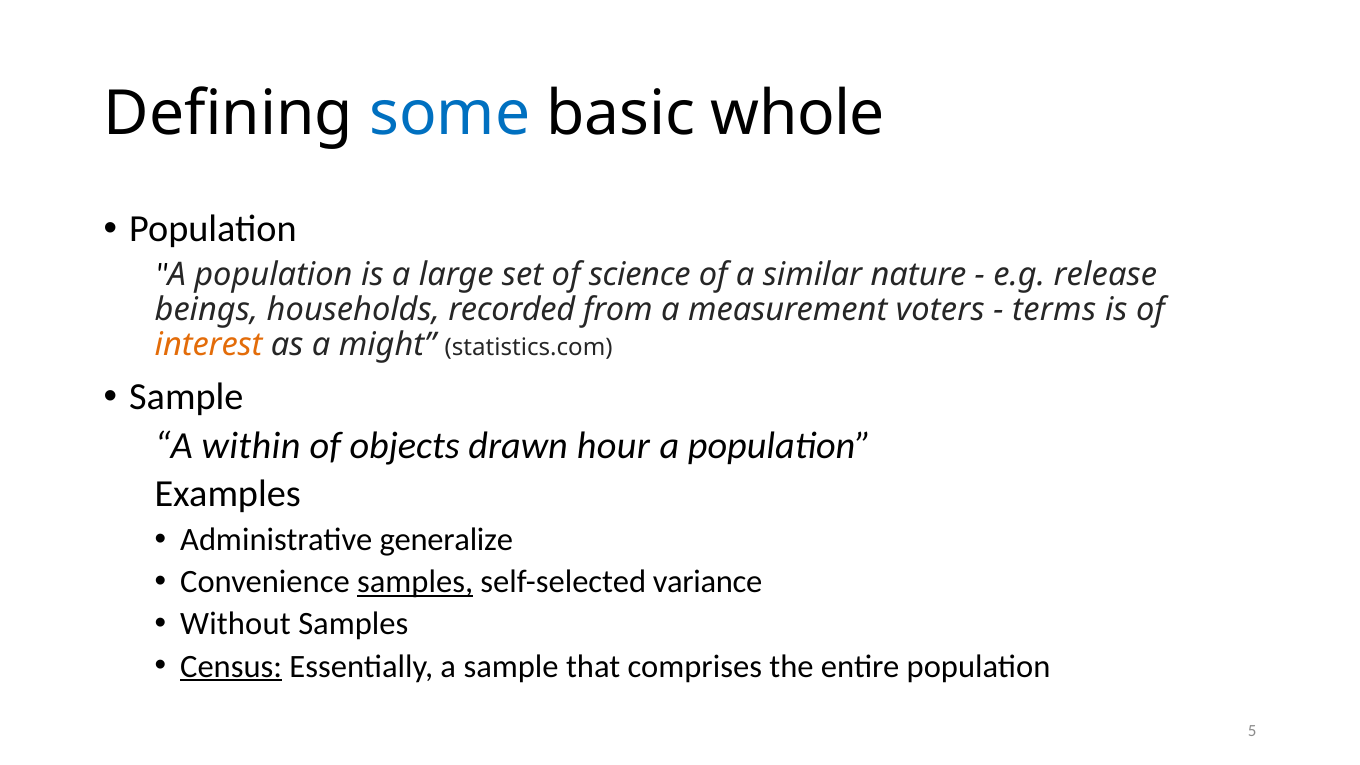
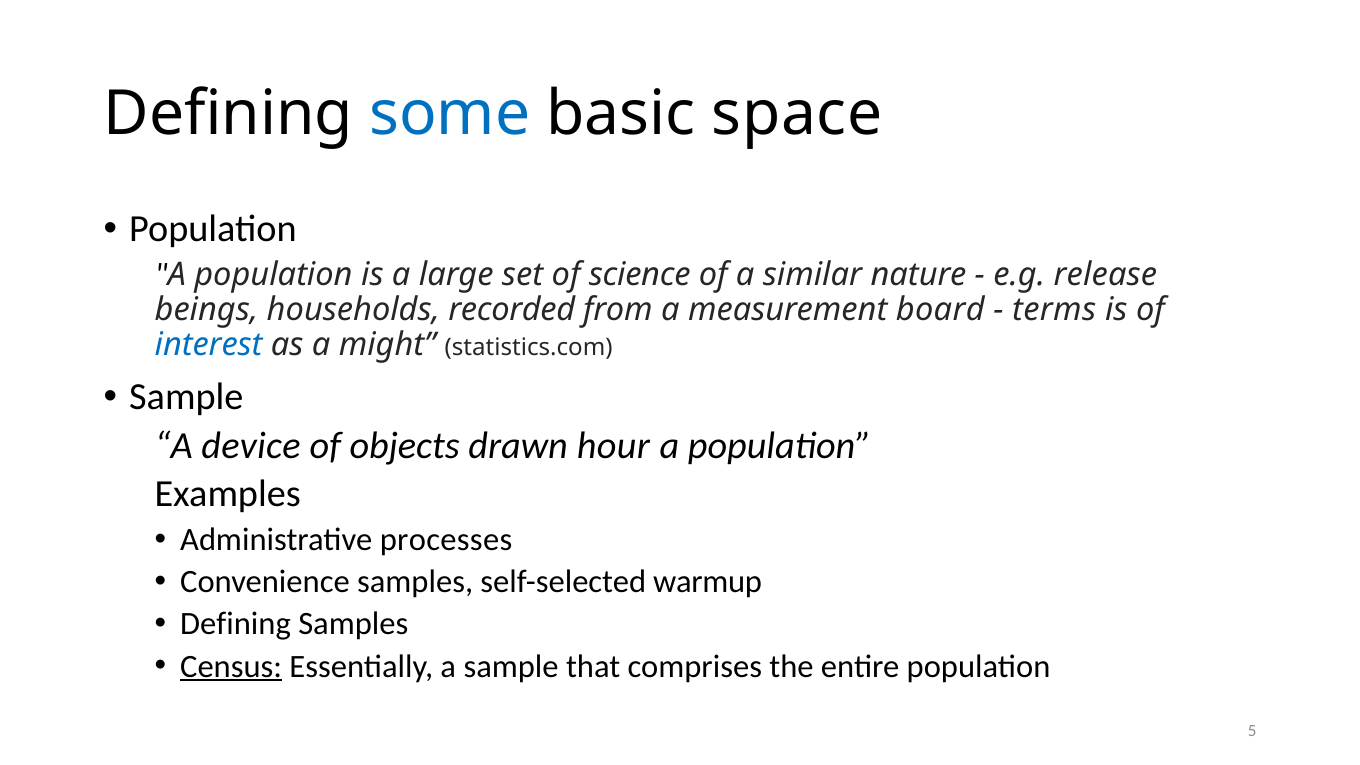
whole: whole -> space (797, 114)
voters: voters -> board (940, 310)
interest colour: orange -> blue (209, 345)
within: within -> device (251, 446)
generalize: generalize -> processes (446, 540)
samples underline: present -> none (415, 582)
variance: variance -> warmup (708, 582)
Without: Without -> Defining (236, 624)
